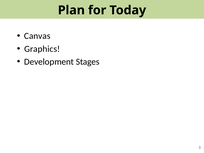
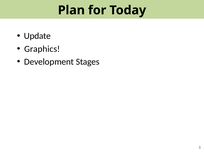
Canvas: Canvas -> Update (37, 36)
